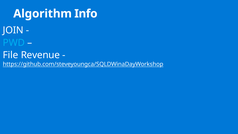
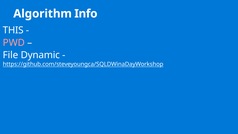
JOIN: JOIN -> THIS (13, 30)
PWD colour: light blue -> pink (14, 43)
Revenue: Revenue -> Dynamic (40, 55)
